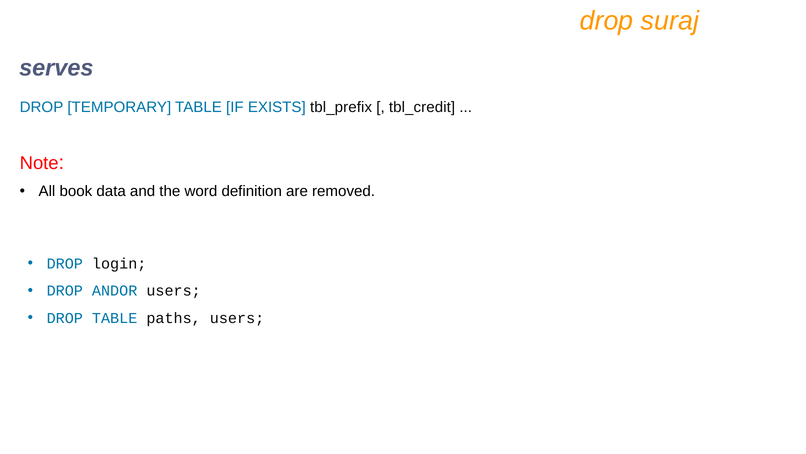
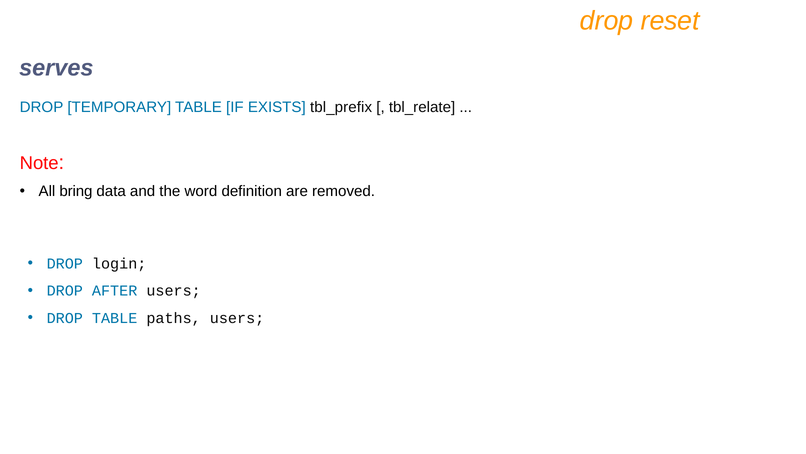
suraj: suraj -> reset (670, 21)
tbl_credit: tbl_credit -> tbl_relate (422, 107)
book: book -> bring (76, 191)
ANDOR: ANDOR -> AFTER (115, 291)
